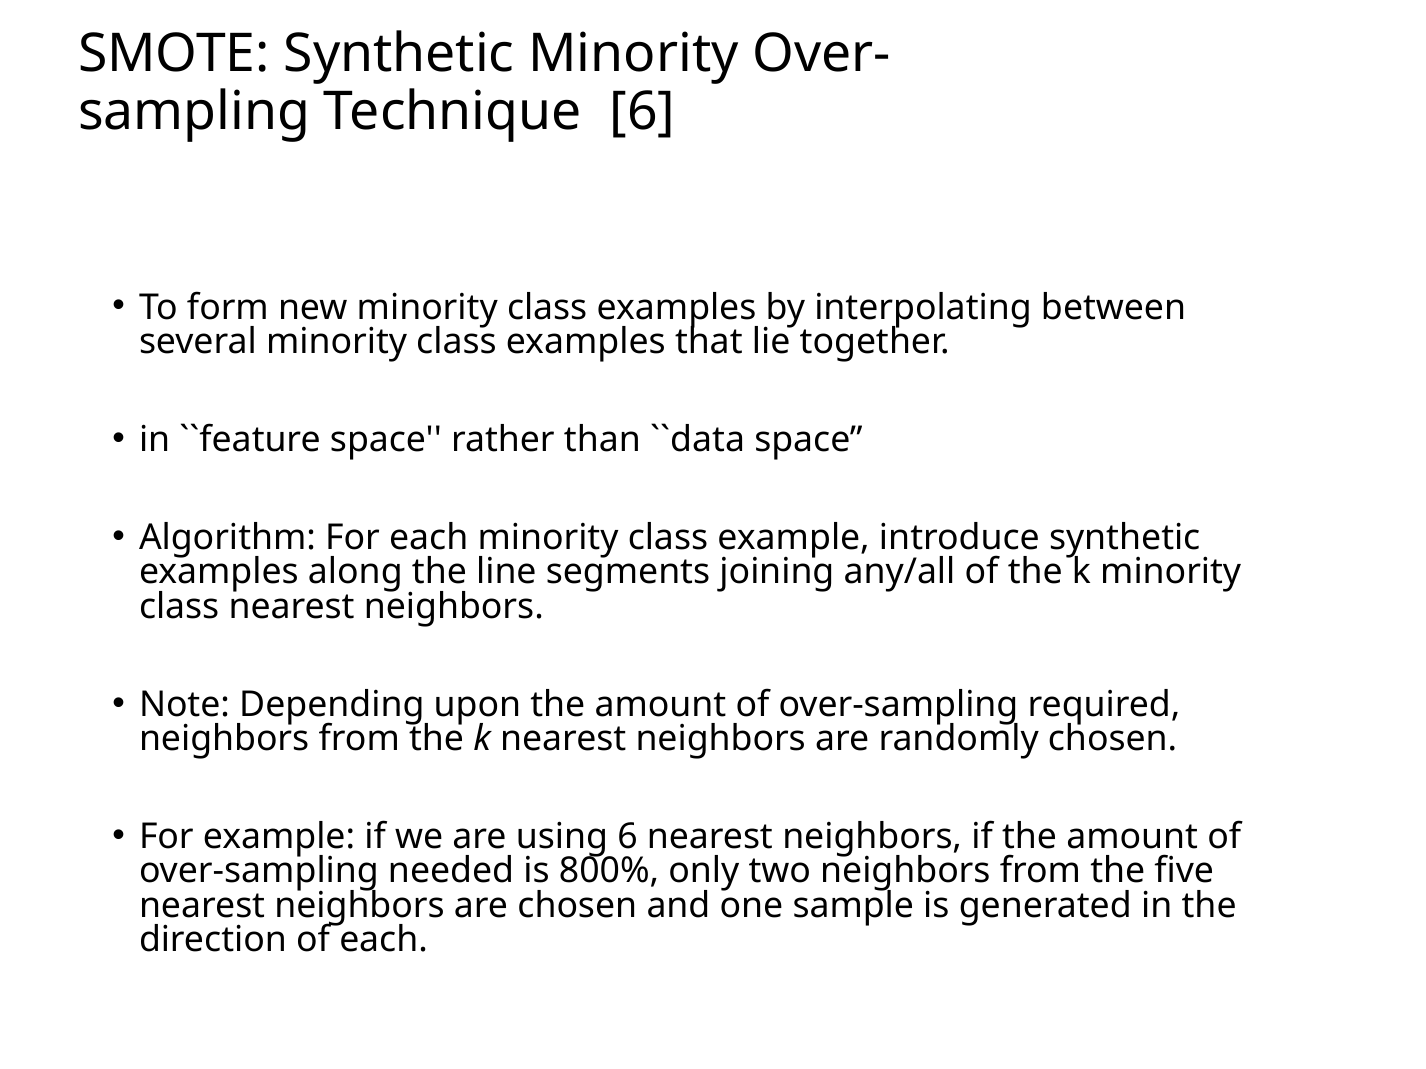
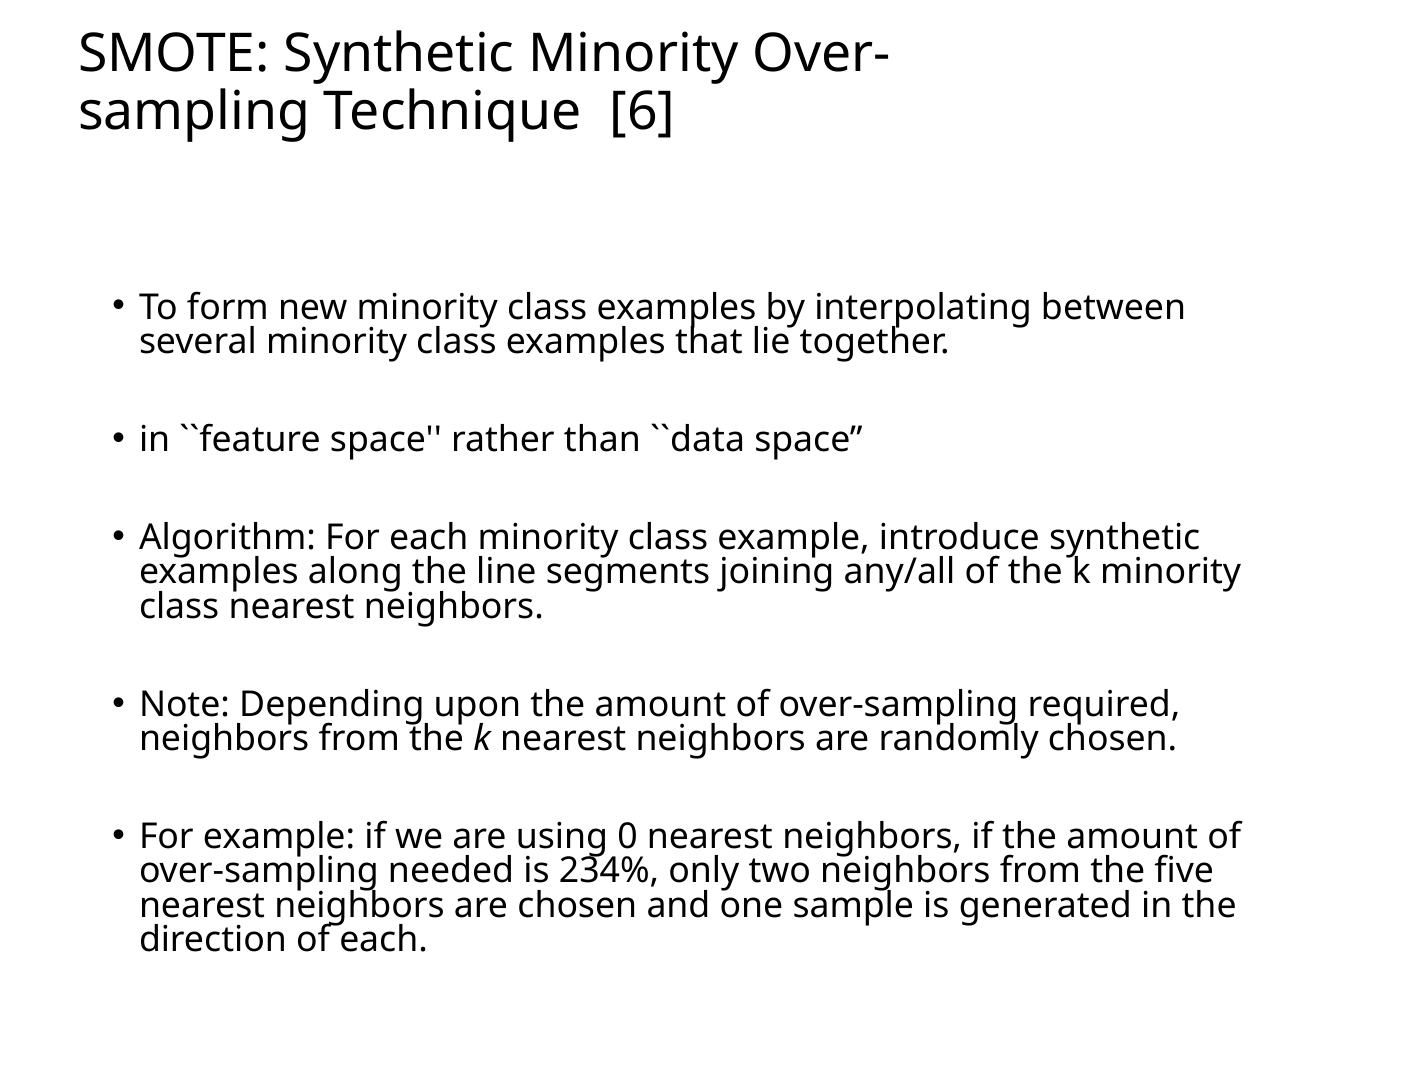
using 6: 6 -> 0 (627, 837)
800%: 800% -> 234% (609, 871)
